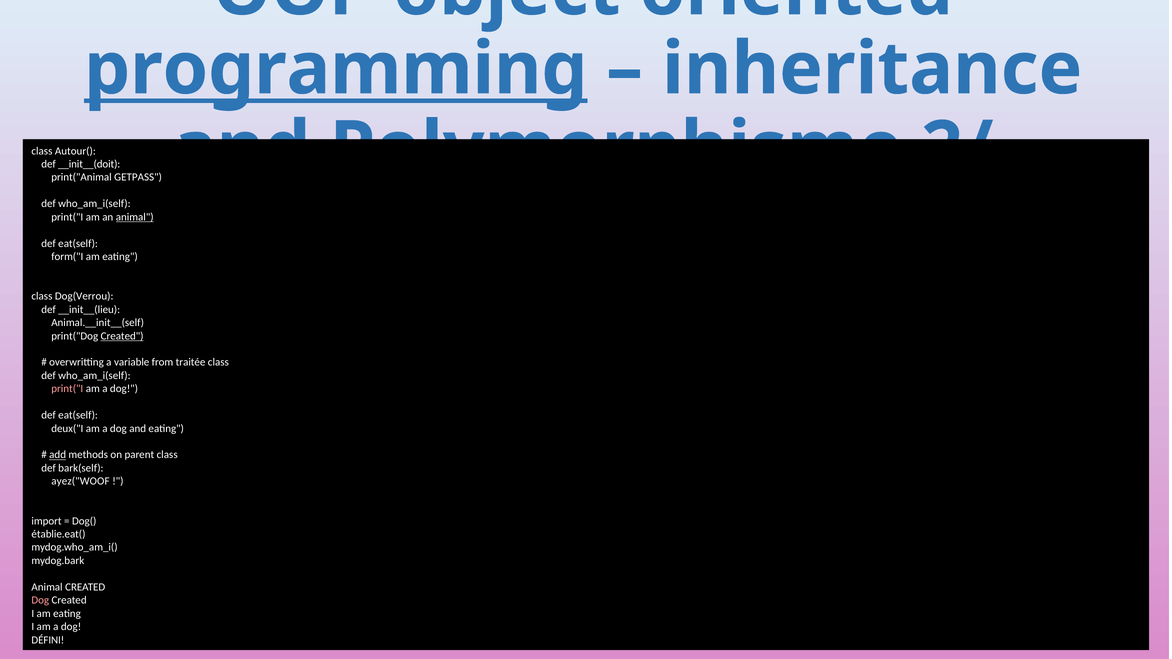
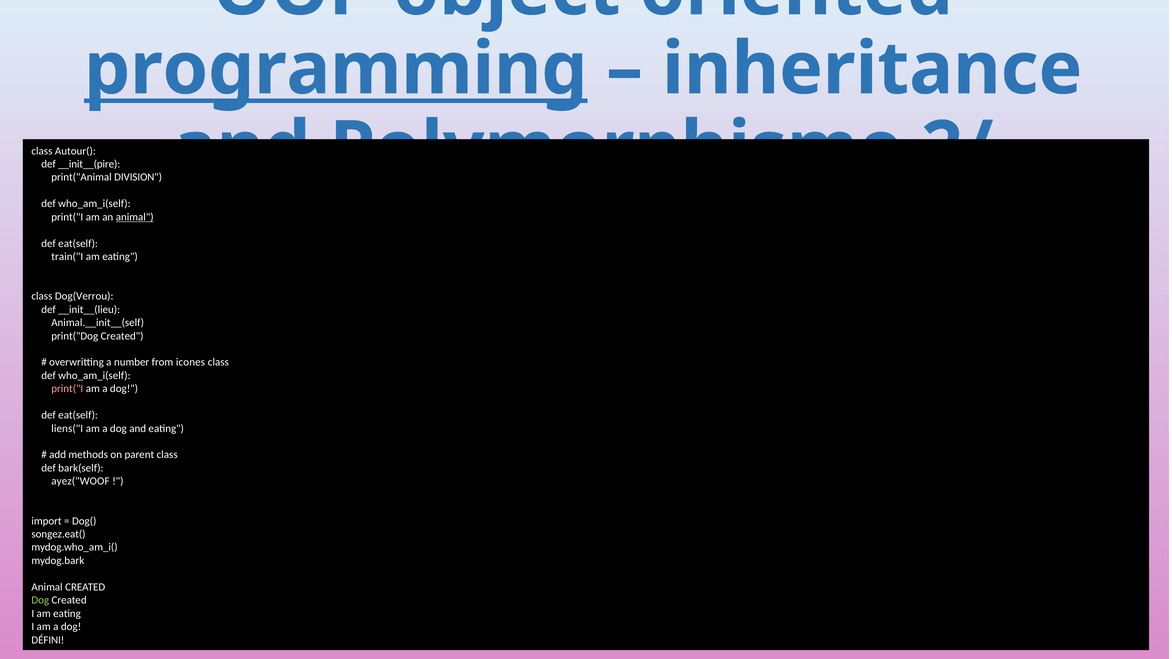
__init__(doit: __init__(doit -> __init__(pire (89, 164)
GETPASS: GETPASS -> DIVISION (138, 177)
form("I: form("I -> train("I (67, 257)
Created underline: present -> none (122, 336)
variable: variable -> number (132, 363)
traitée: traitée -> icones (190, 363)
deux("I: deux("I -> liens("I (67, 429)
add underline: present -> none (58, 455)
établie.eat(: établie.eat( -> songez.eat( (58, 534)
Dog colour: pink -> light green (40, 600)
